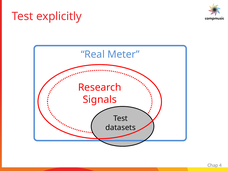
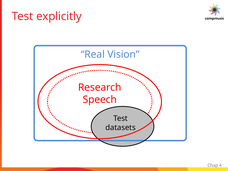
Meter: Meter -> Vision (123, 54)
Signals: Signals -> Speech (100, 100)
